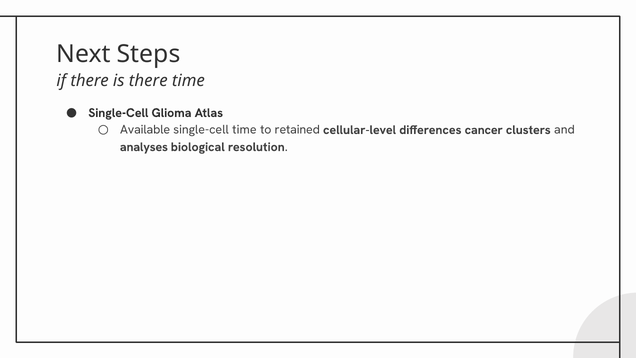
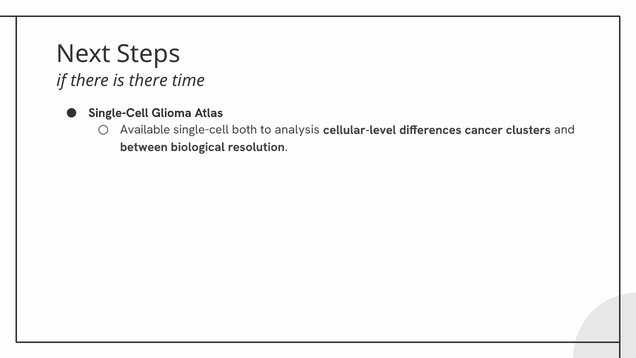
single-cell time: time -> both (245, 130)
retained: retained -> analysis (297, 130)
analyses: analyses -> between (144, 147)
